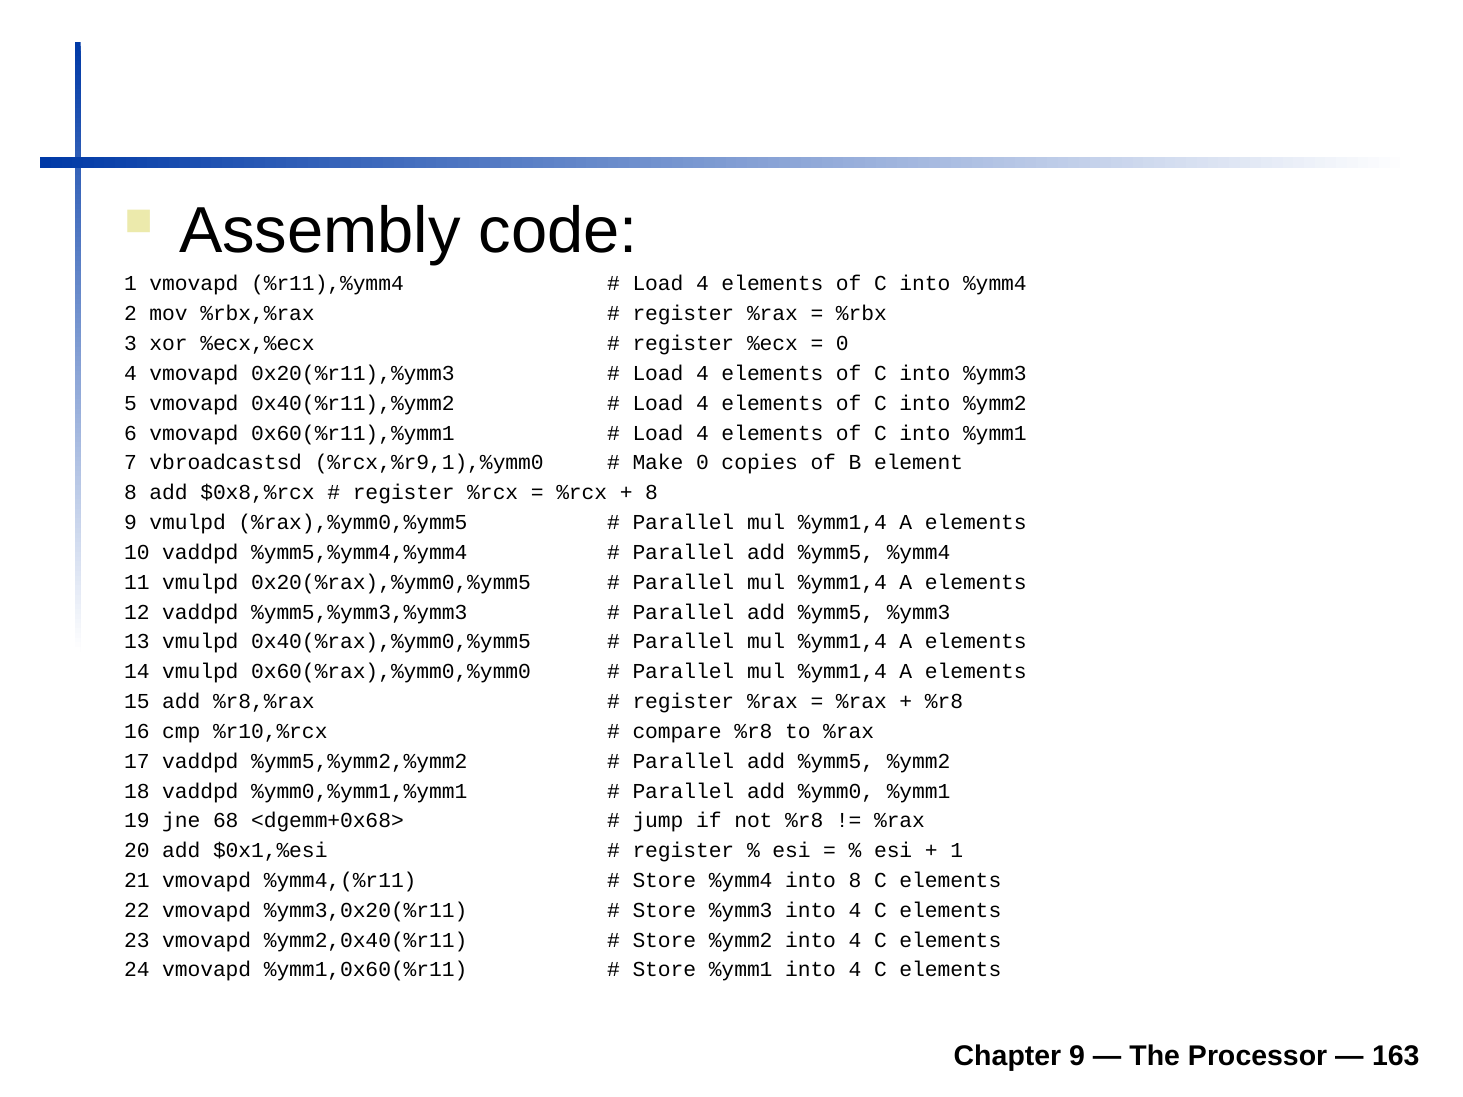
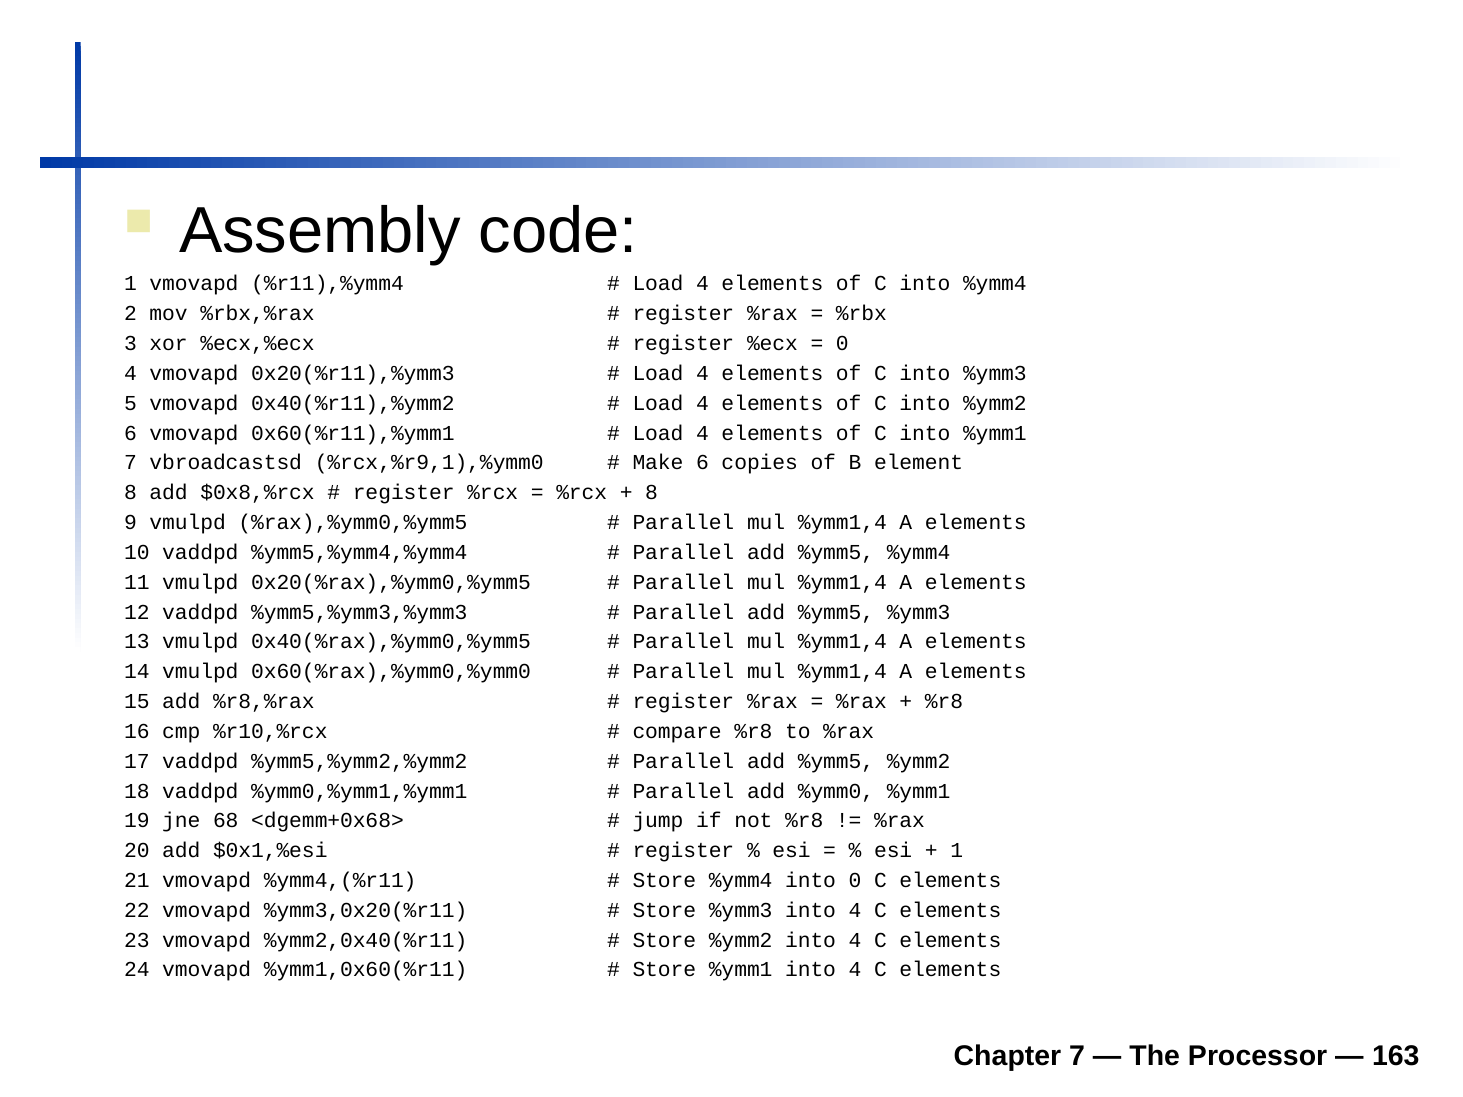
Make 0: 0 -> 6 (703, 463)
into 8: 8 -> 0 (855, 881)
Chapter 9: 9 -> 7 (1077, 1056)
